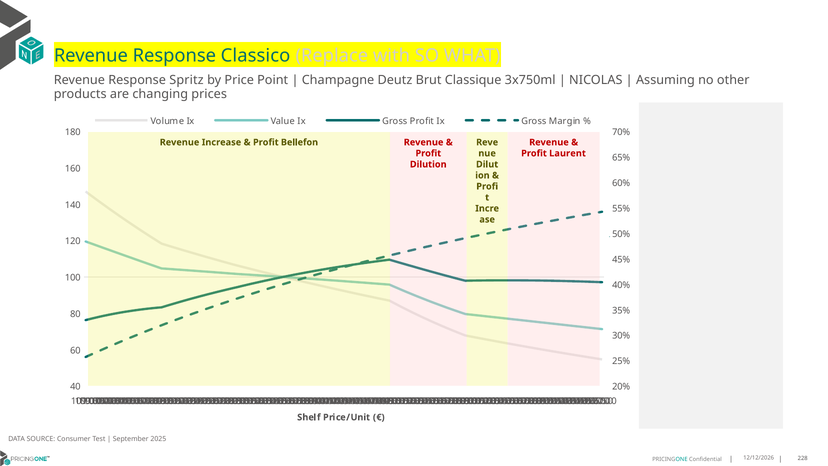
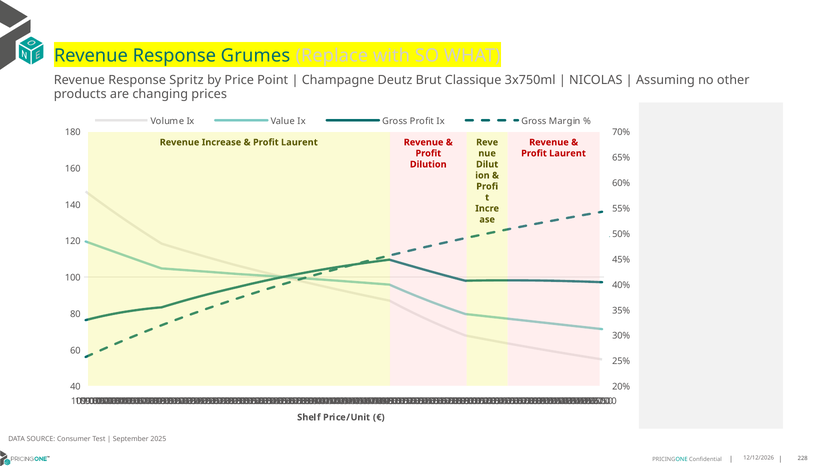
Classico: Classico -> Grumes (255, 56)
Bellefon: Bellefon -> Laurent (299, 142)
